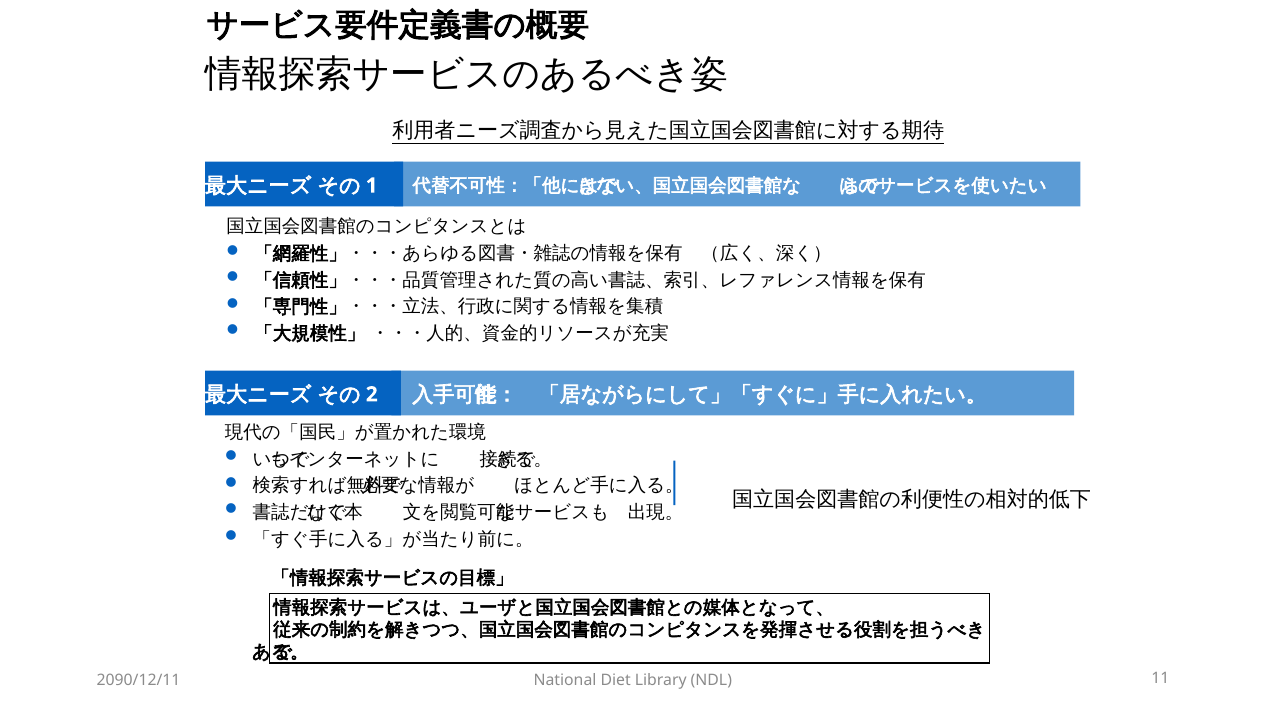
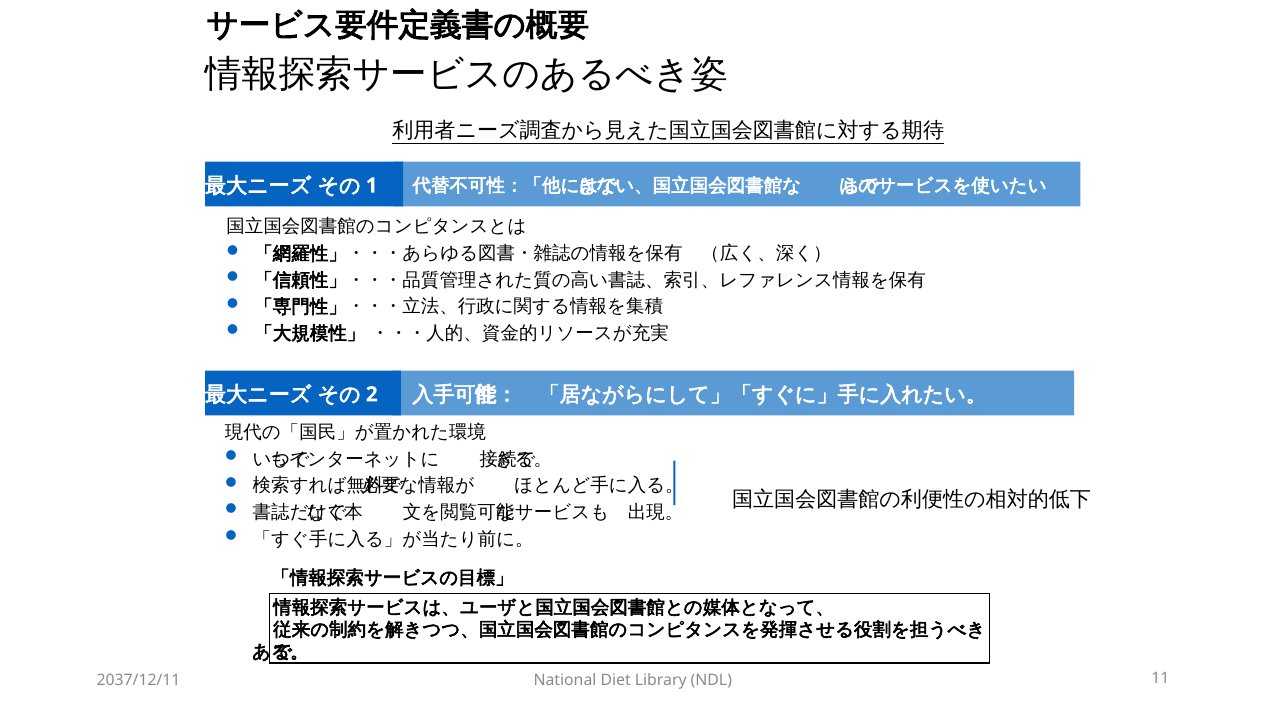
2090/12/11: 2090/12/11 -> 2037/12/11 (139, 680)
